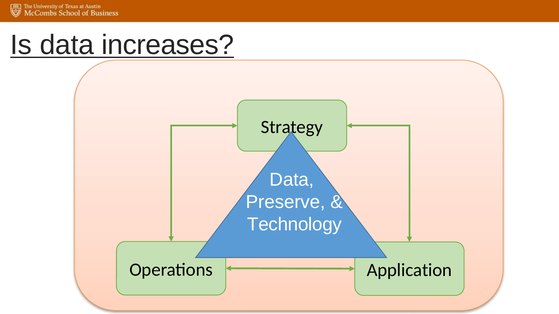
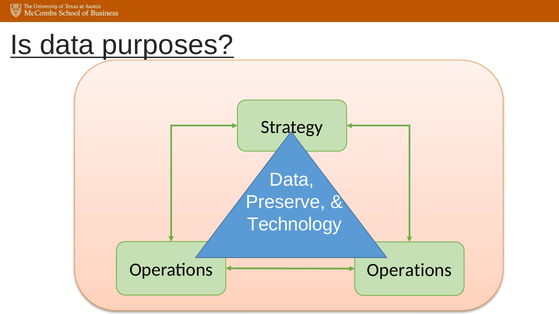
increases: increases -> purposes (168, 45)
Operations Application: Application -> Operations (409, 270)
